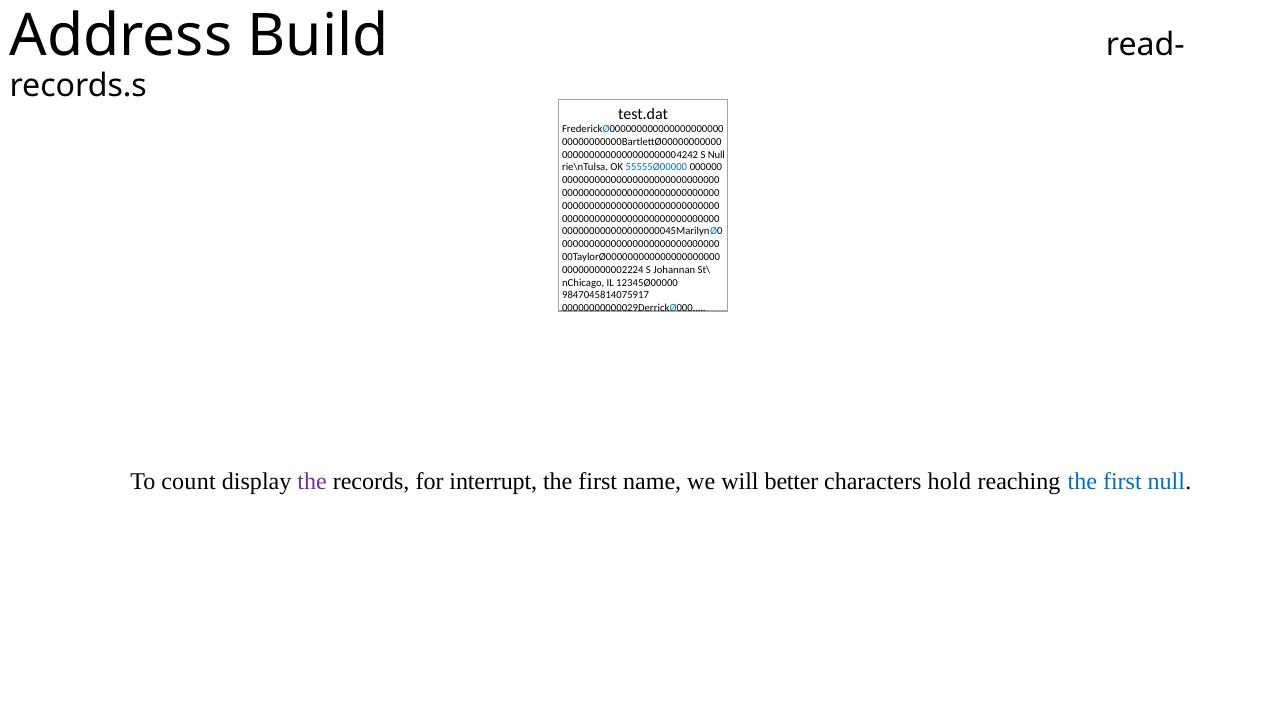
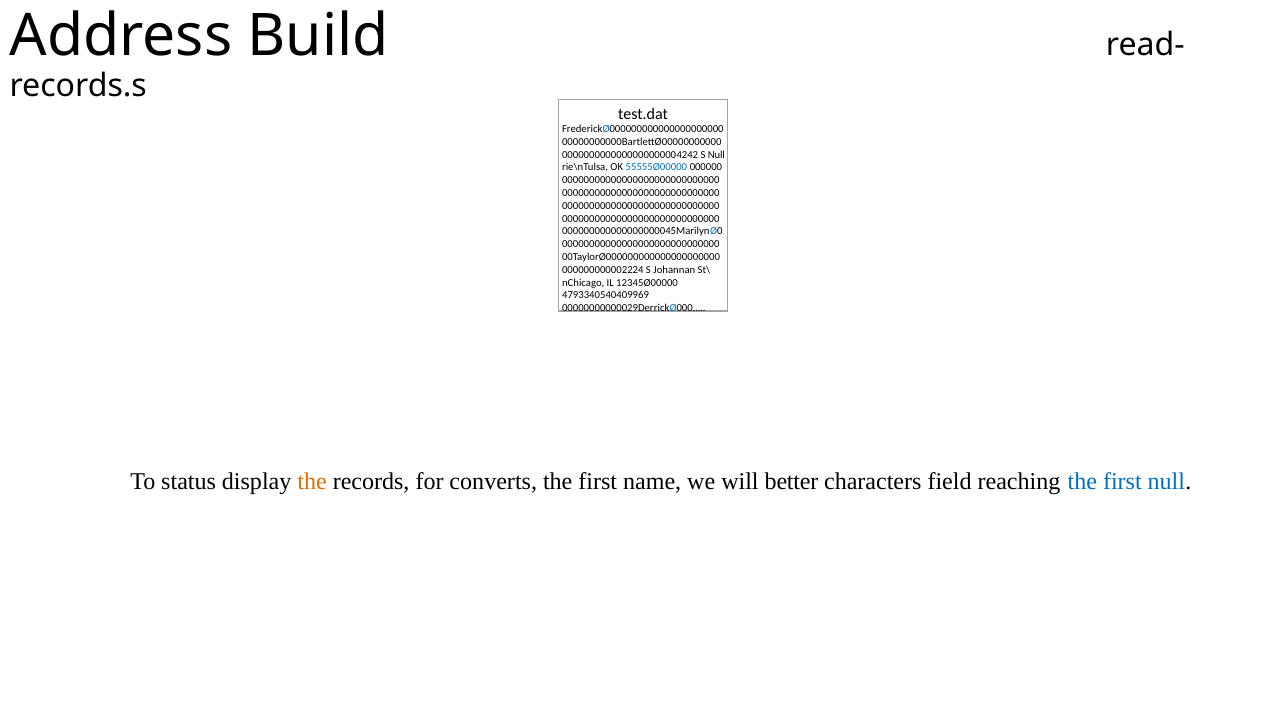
9847045814075917: 9847045814075917 -> 4793340540409969 (606, 296)
count: count -> status (189, 482)
the colour: purple -> orange (312, 482)
interrupt: interrupt -> converts (493, 482)
hold: hold -> field (950, 482)
